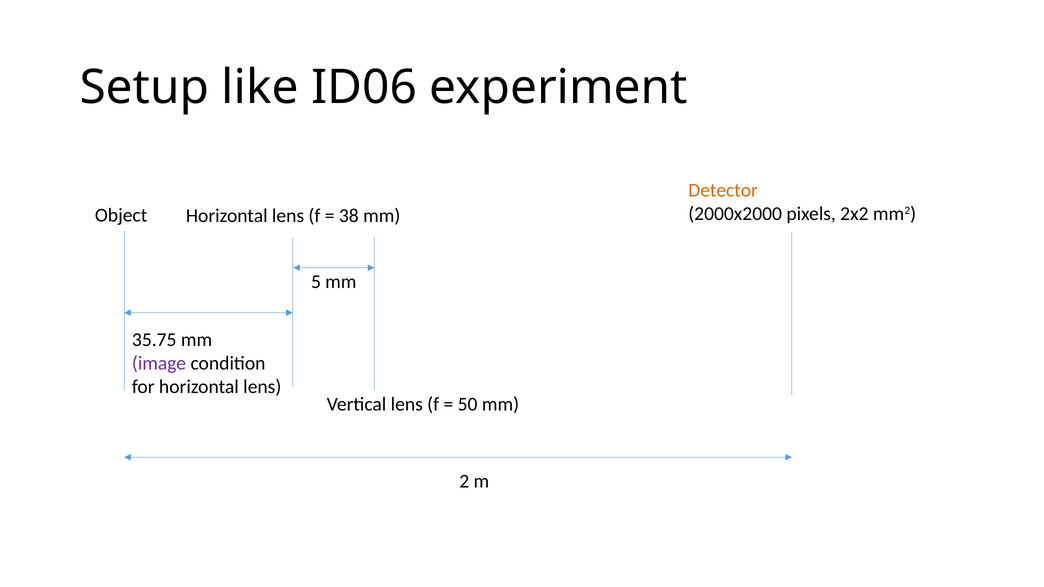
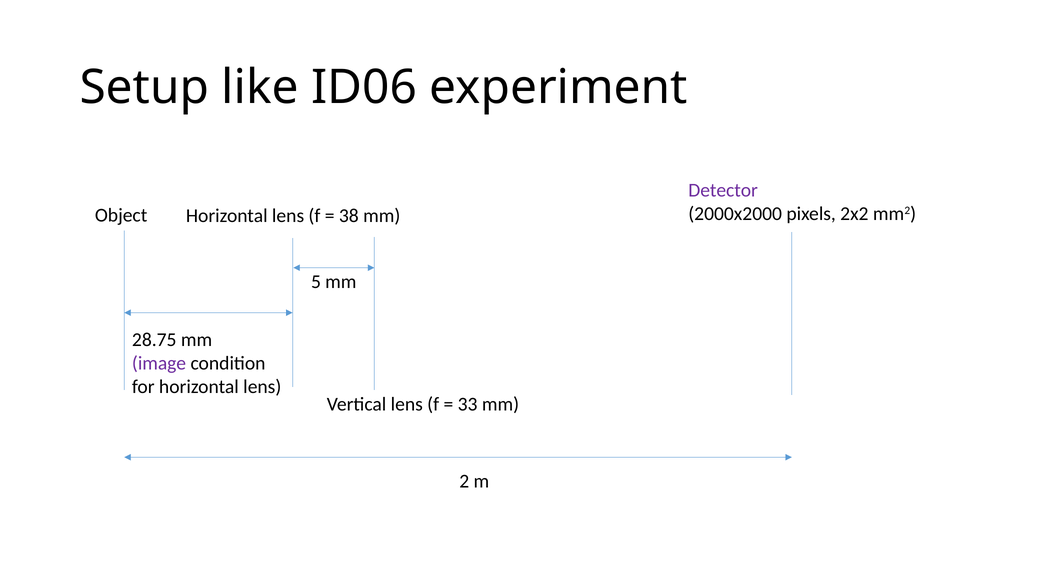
Detector colour: orange -> purple (723, 190)
35.75: 35.75 -> 28.75 (154, 340)
50: 50 -> 33 (468, 404)
